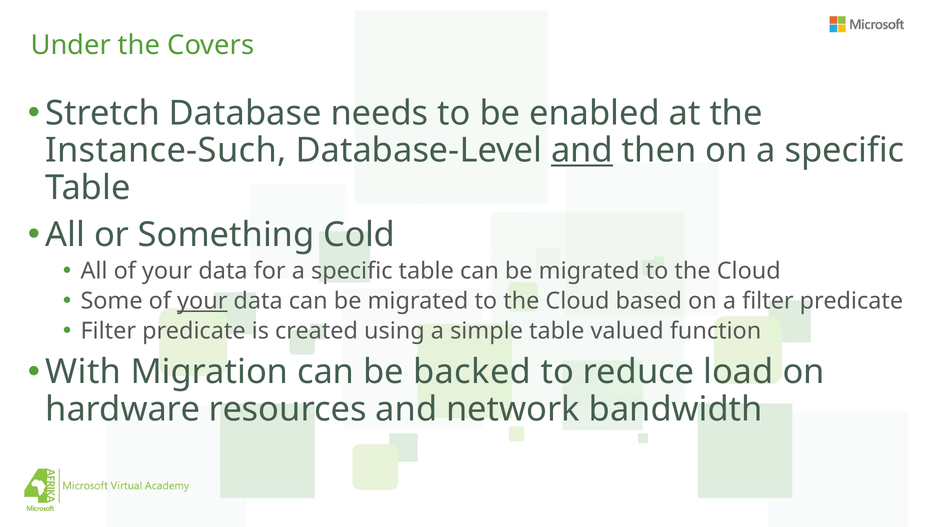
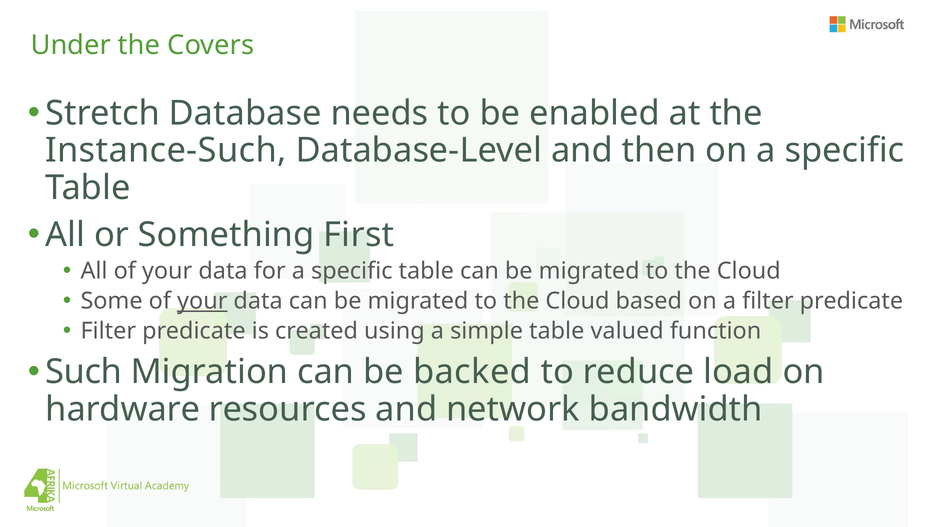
and underline: present -> none (582, 151)
Cold: Cold -> First (359, 235)
With: With -> Such (84, 373)
